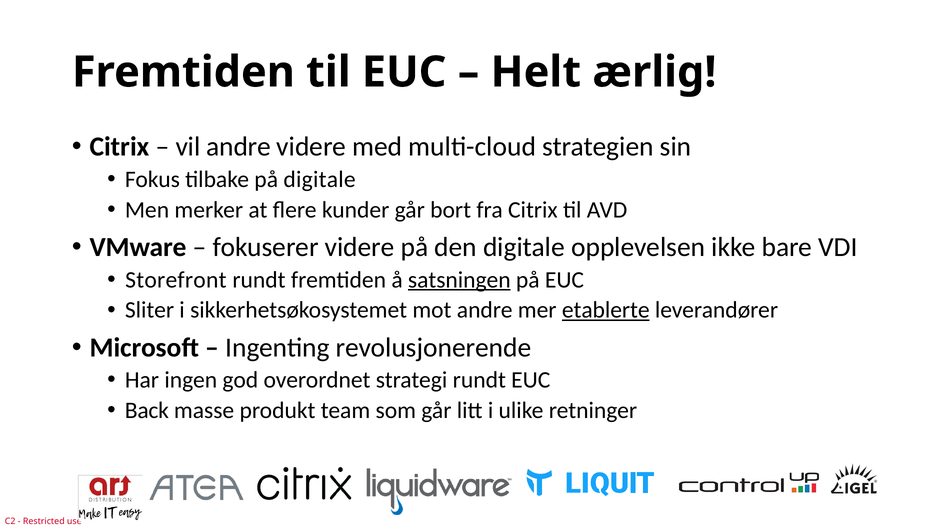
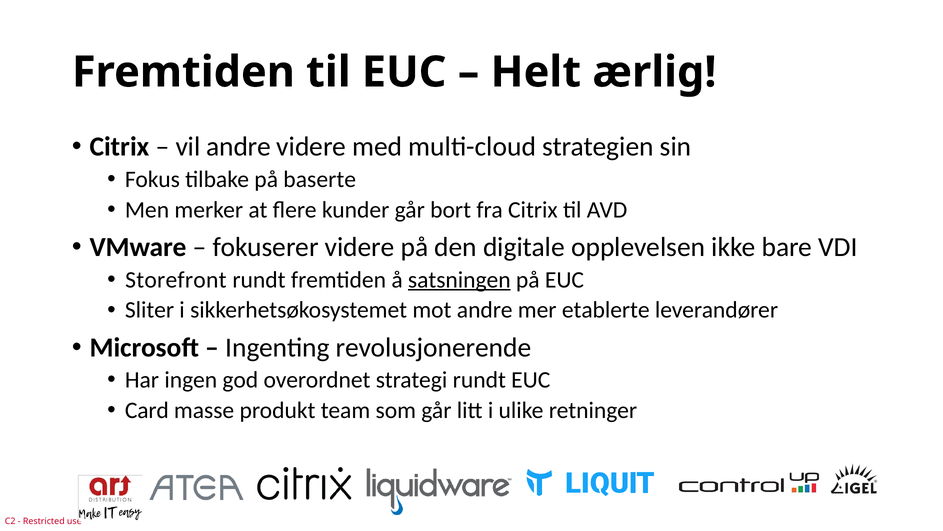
på digitale: digitale -> baserte (320, 179)
etablerte underline: present -> none (606, 310)
Back: Back -> Card (147, 410)
